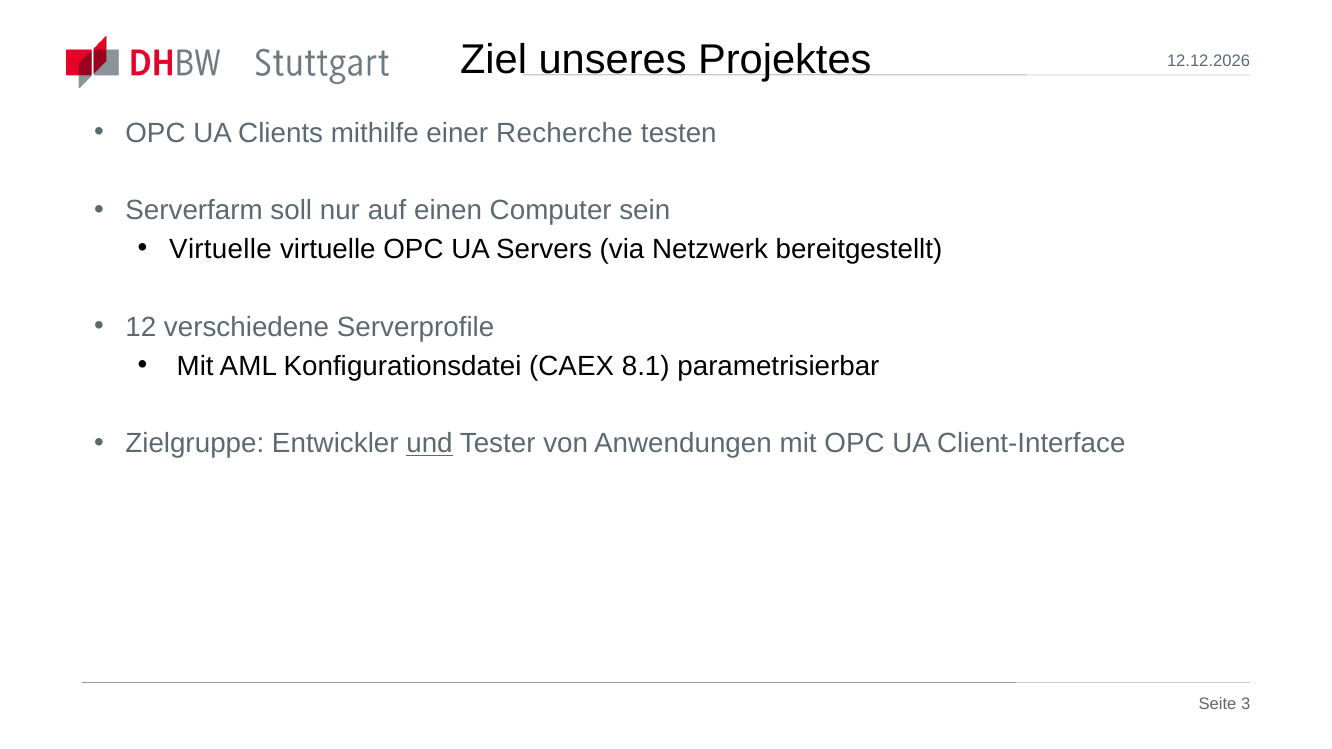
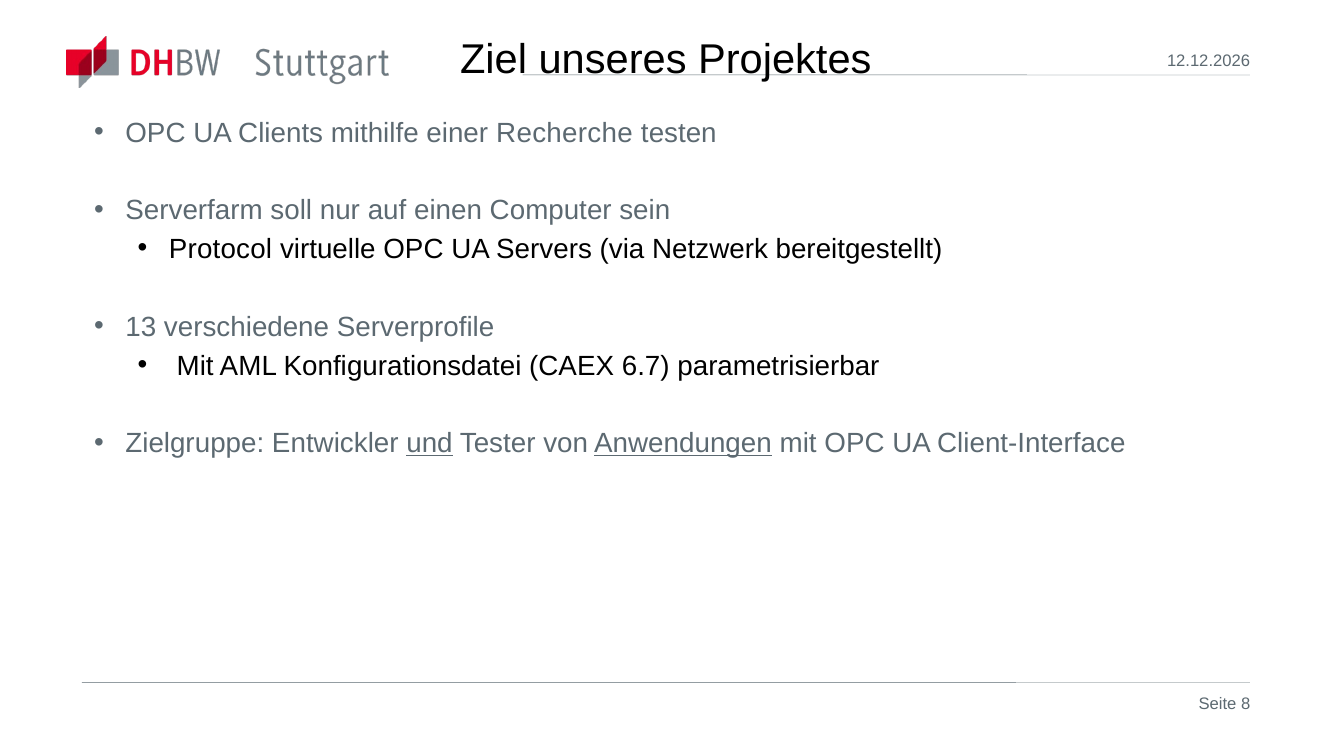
Virtuelle: Virtuelle -> Protocol (221, 249)
12: 12 -> 13 (141, 327)
8.1: 8.1 -> 6.7 (646, 366)
Anwendungen underline: none -> present (683, 444)
3: 3 -> 8 (1246, 704)
